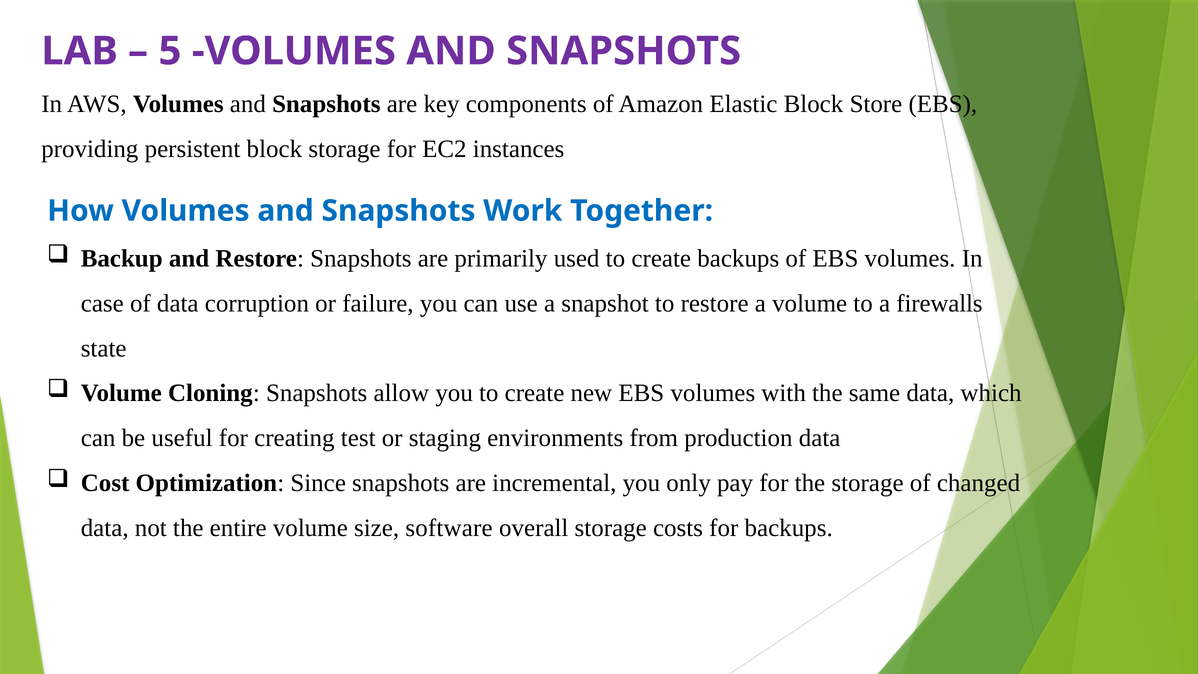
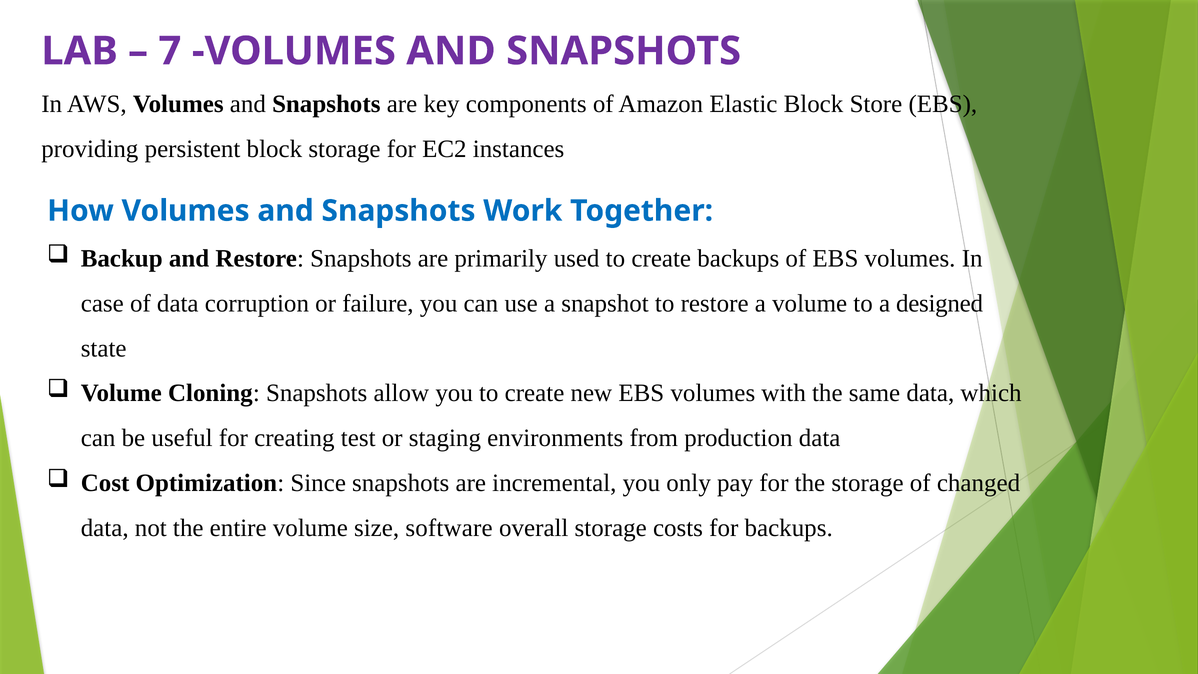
5: 5 -> 7 (170, 51)
firewalls: firewalls -> designed (940, 303)
